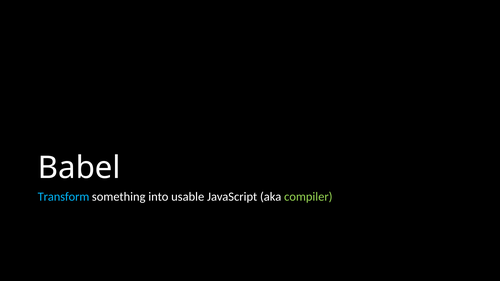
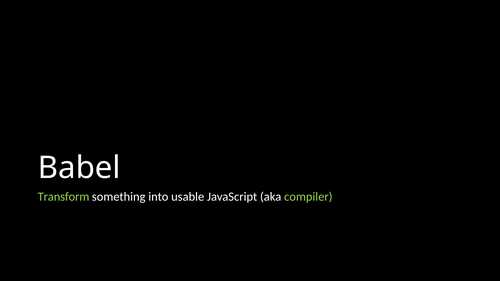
Transform colour: light blue -> light green (64, 197)
